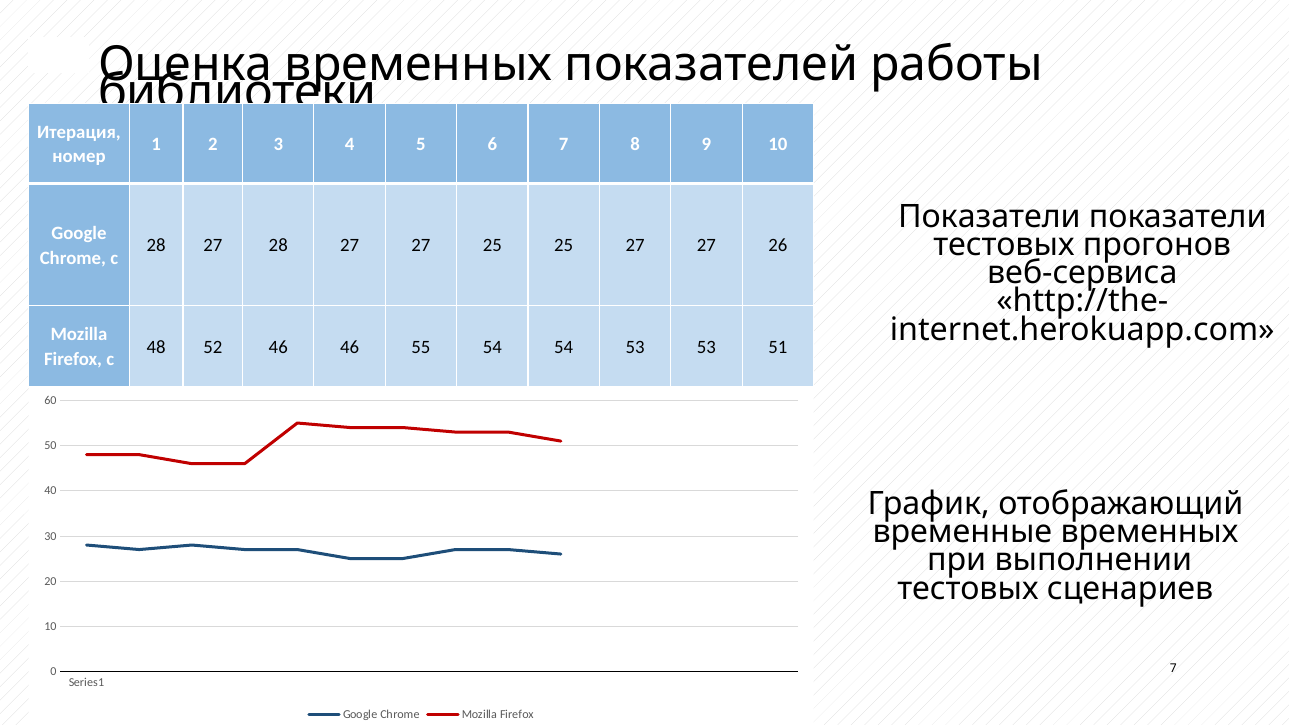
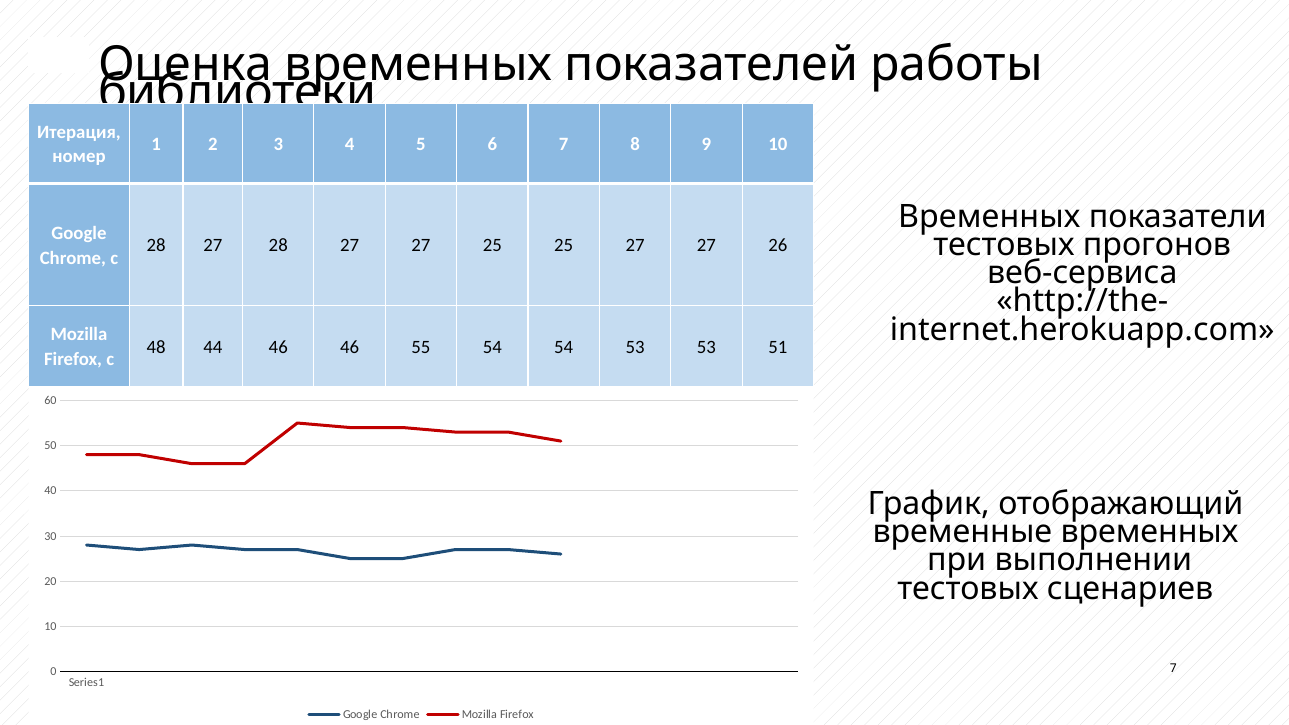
Показатели: Показатели -> Временных (989, 217)
52: 52 -> 44 (213, 347)
